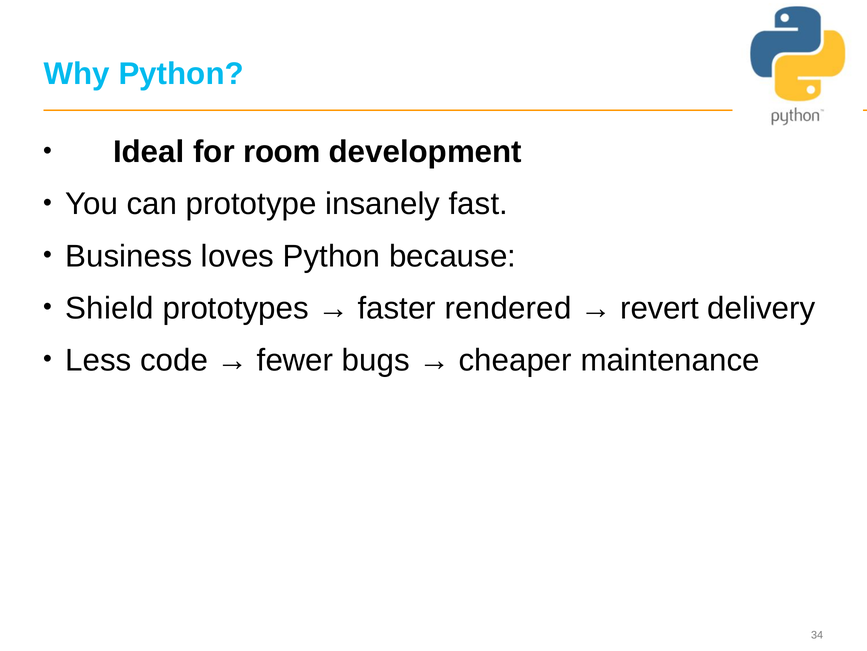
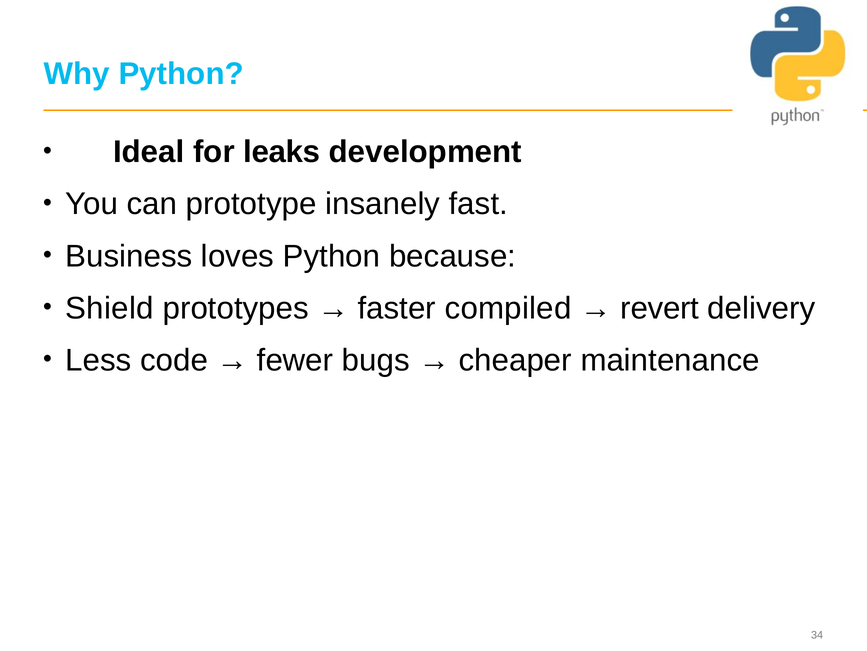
room: room -> leaks (282, 152)
rendered: rendered -> compiled (508, 308)
